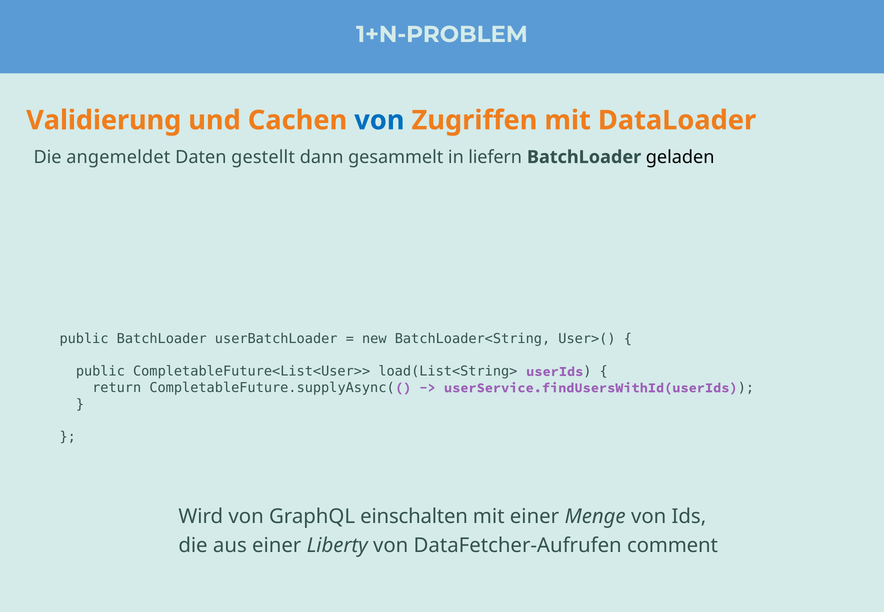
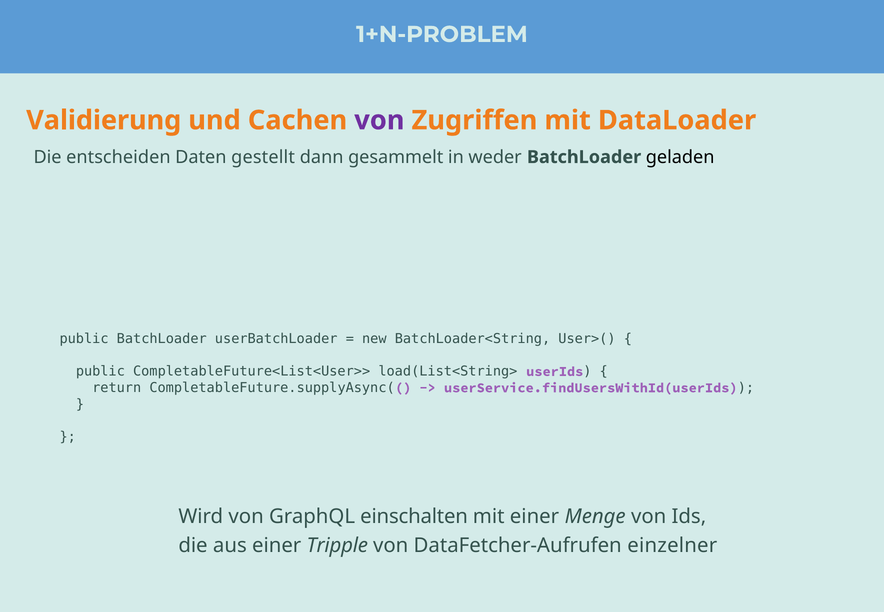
von colour: blue -> purple (379, 120)
angemeldet: angemeldet -> entscheiden (118, 157)
liefern: liefern -> weder (495, 157)
Liberty: Liberty -> Tripple (337, 546)
comment: comment -> einzelner (672, 546)
